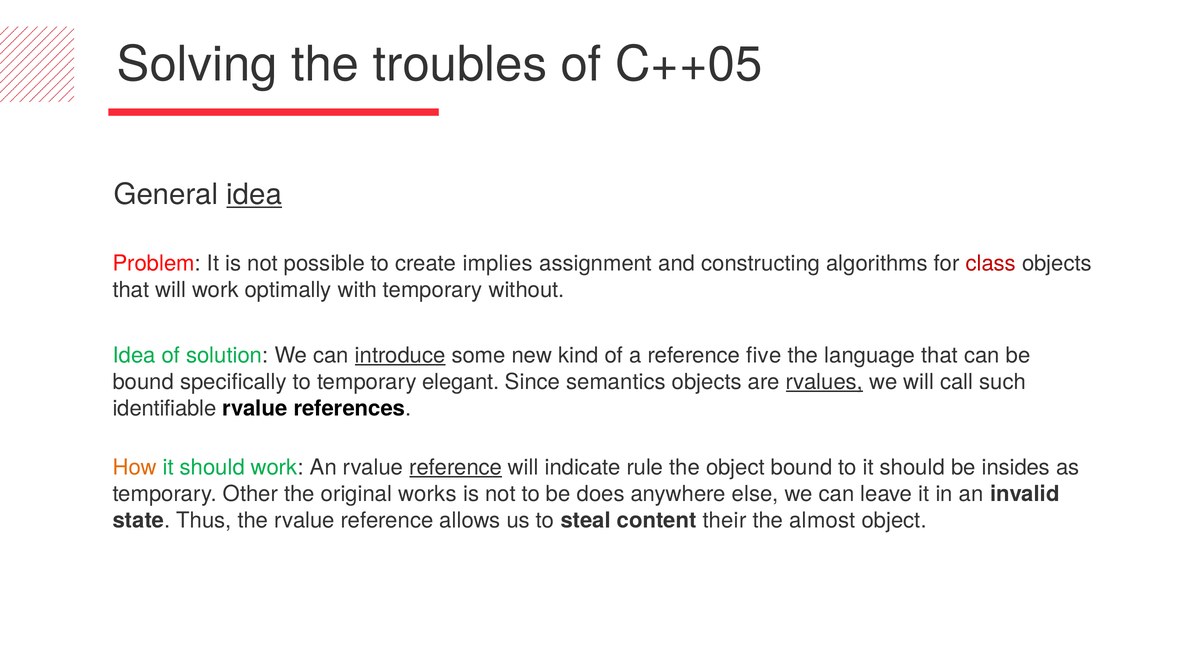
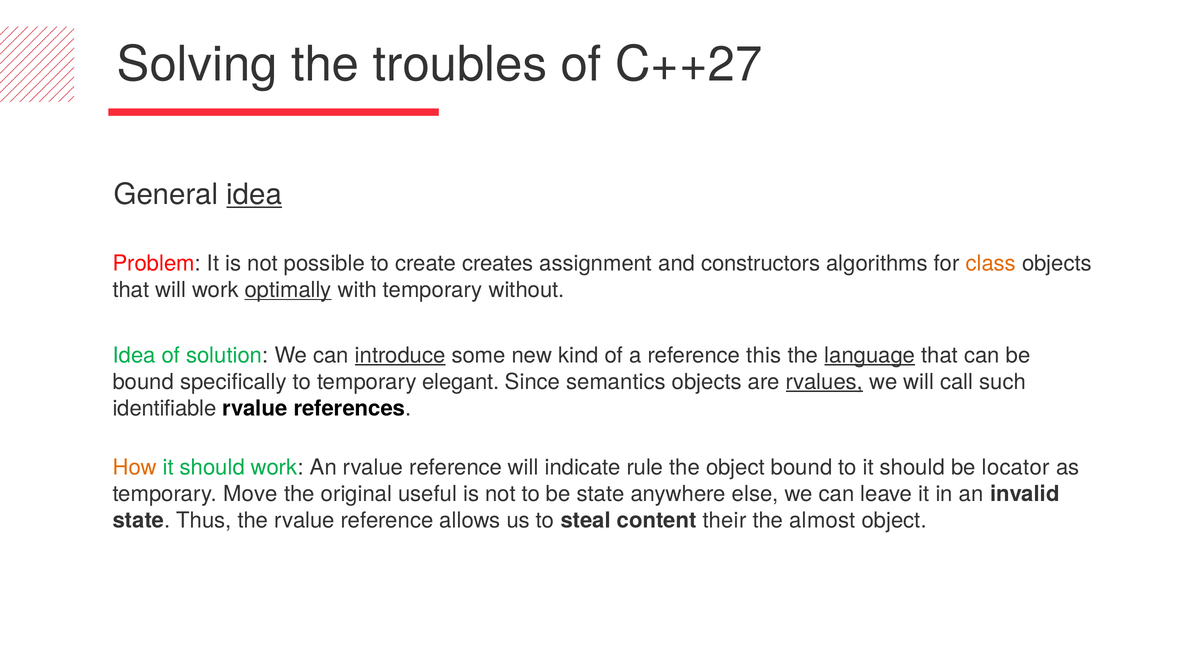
C++05: C++05 -> C++27 (689, 65)
implies: implies -> creates (498, 264)
constructing: constructing -> constructors (761, 264)
class colour: red -> orange (991, 264)
optimally underline: none -> present (288, 290)
five: five -> this (764, 356)
language underline: none -> present (870, 356)
reference underline: present -> none (456, 468)
insides: insides -> locator (1016, 468)
Other: Other -> Move (250, 494)
works: works -> useful (428, 494)
be does: does -> state (601, 494)
